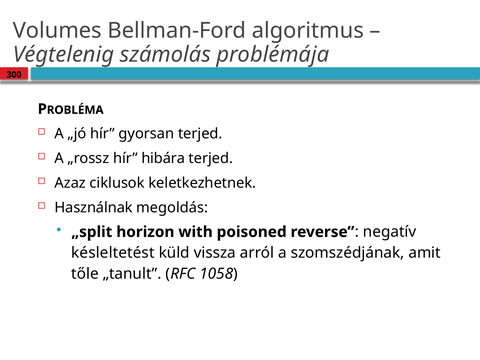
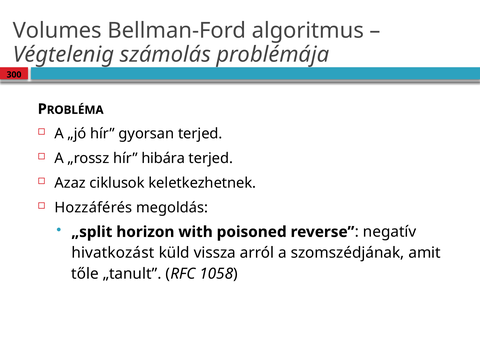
Használnak: Használnak -> Hozzáférés (93, 208)
késleltetést: késleltetést -> hivatkozást (113, 253)
